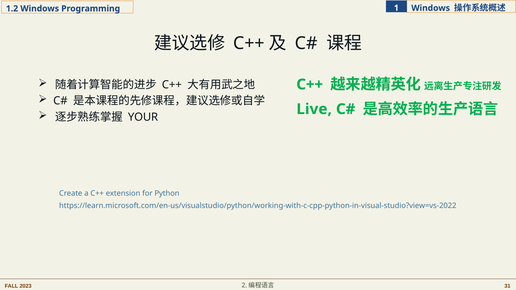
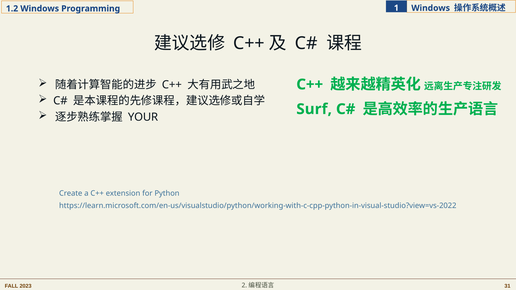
Live: Live -> Surf (314, 109)
